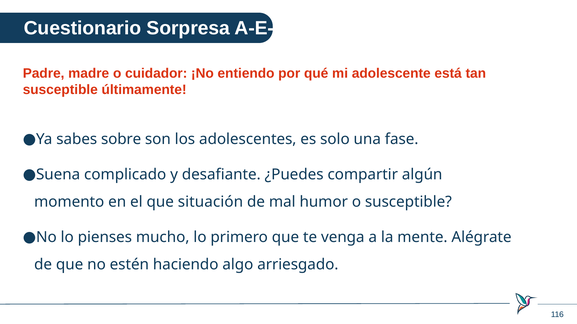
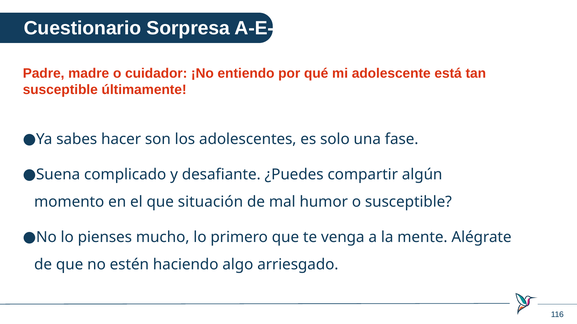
sobre: sobre -> hacer (121, 139)
